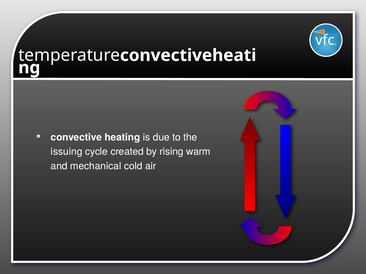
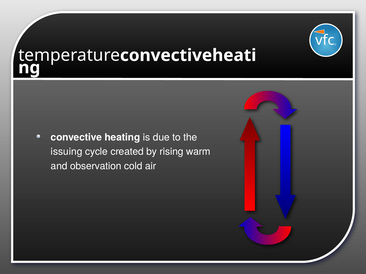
mechanical: mechanical -> observation (96, 166)
